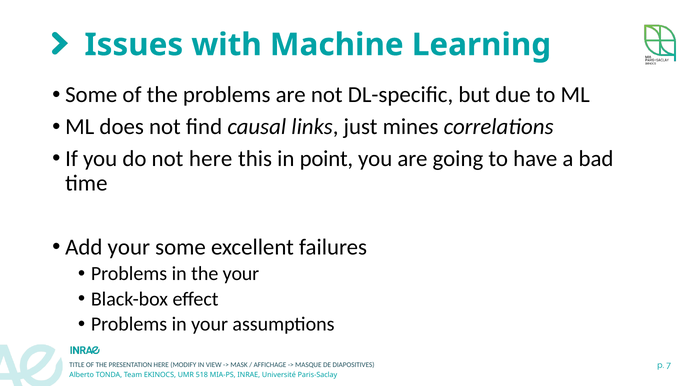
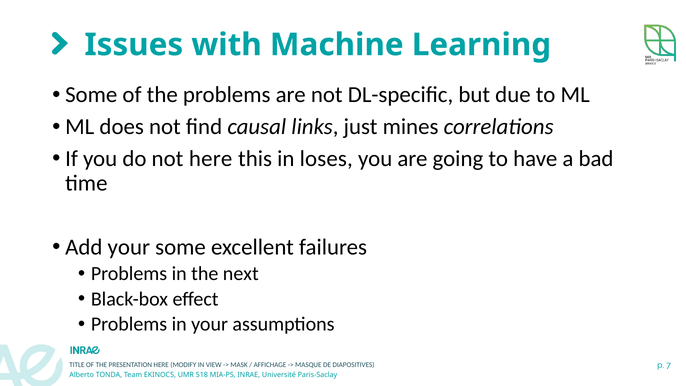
point: point -> loses (326, 159)
the your: your -> next (241, 274)
